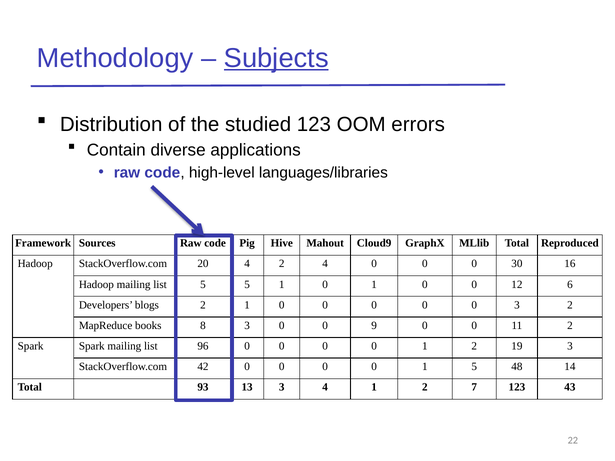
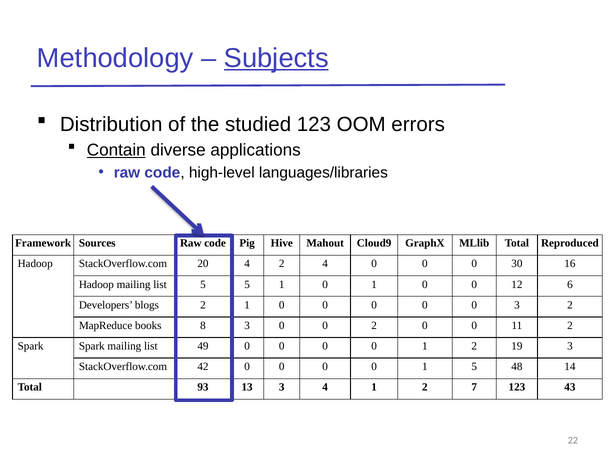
Contain underline: none -> present (116, 150)
0 9: 9 -> 2 (374, 326)
96: 96 -> 49 (203, 346)
